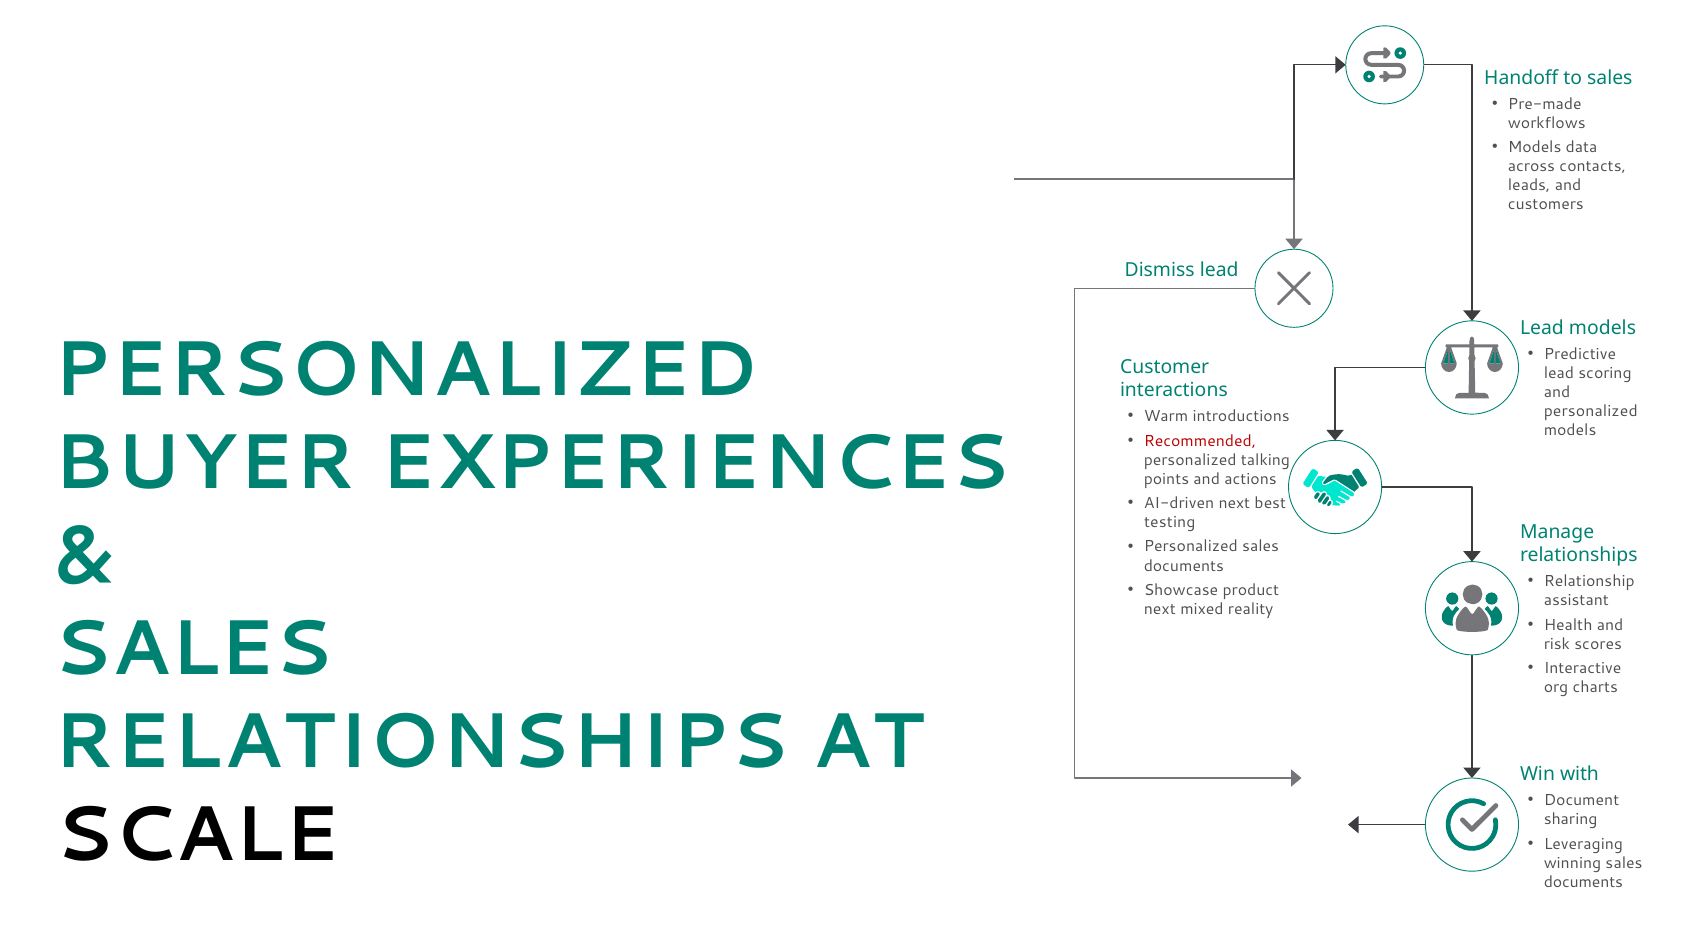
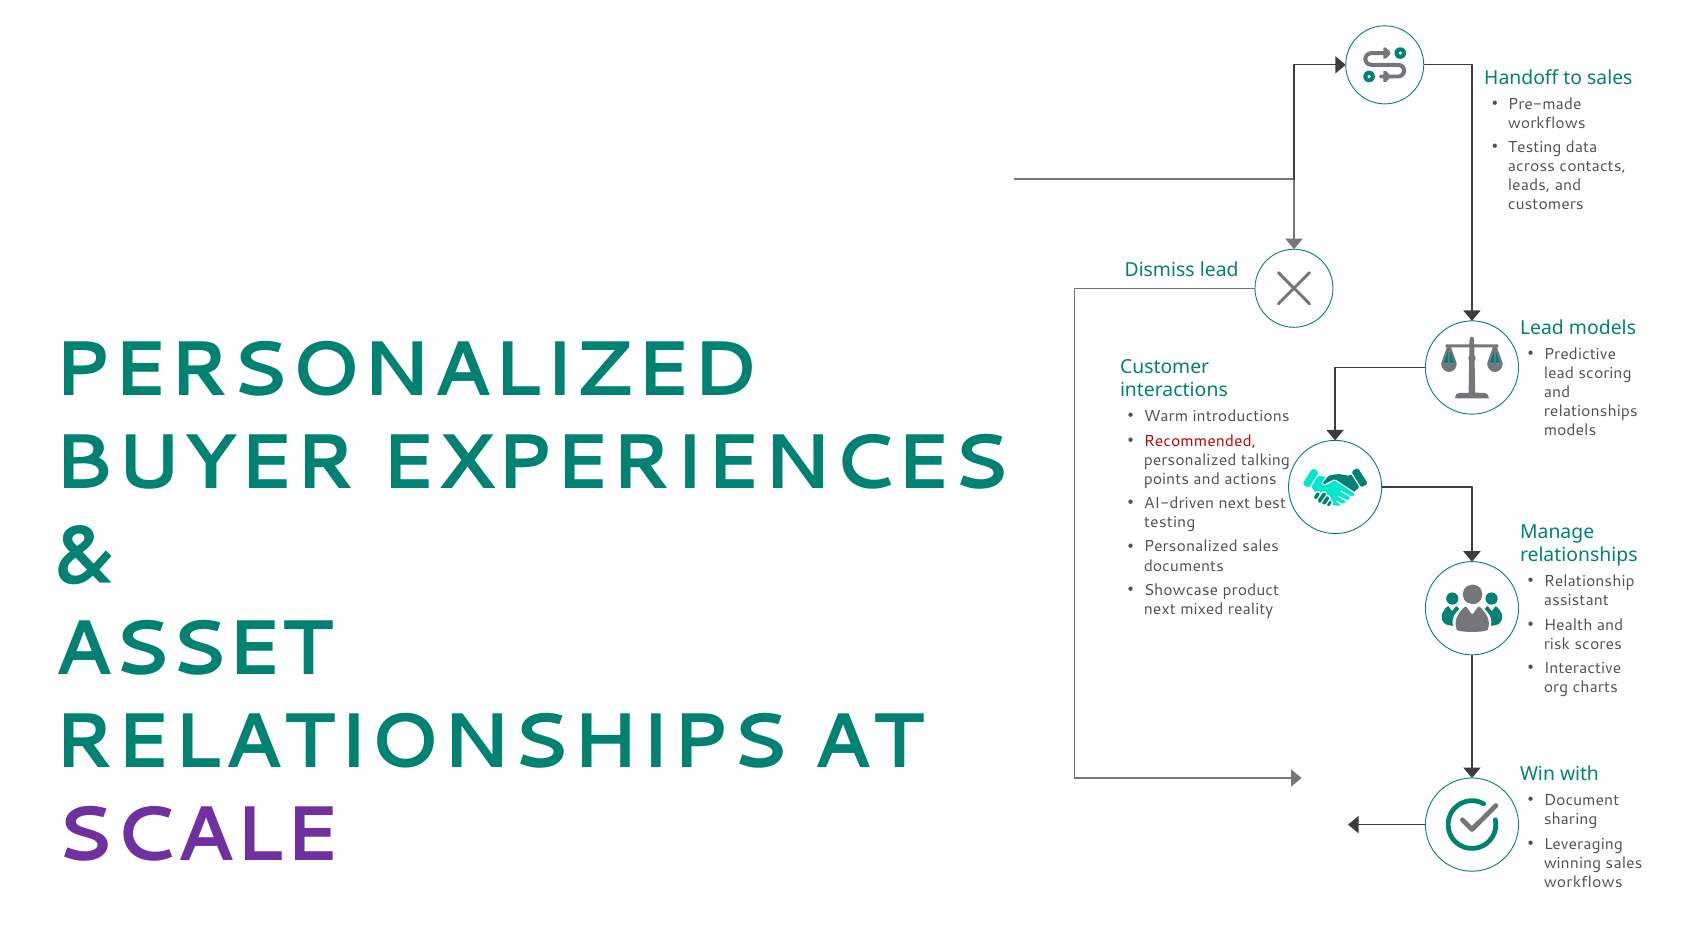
Models: Models -> Testing (1535, 147)
personalized: personalized -> relationships (1591, 411)
SALES: SALES -> ASSET (193, 649)
SCALE colour: black -> purple (197, 835)
documents: documents -> workflows (1583, 882)
